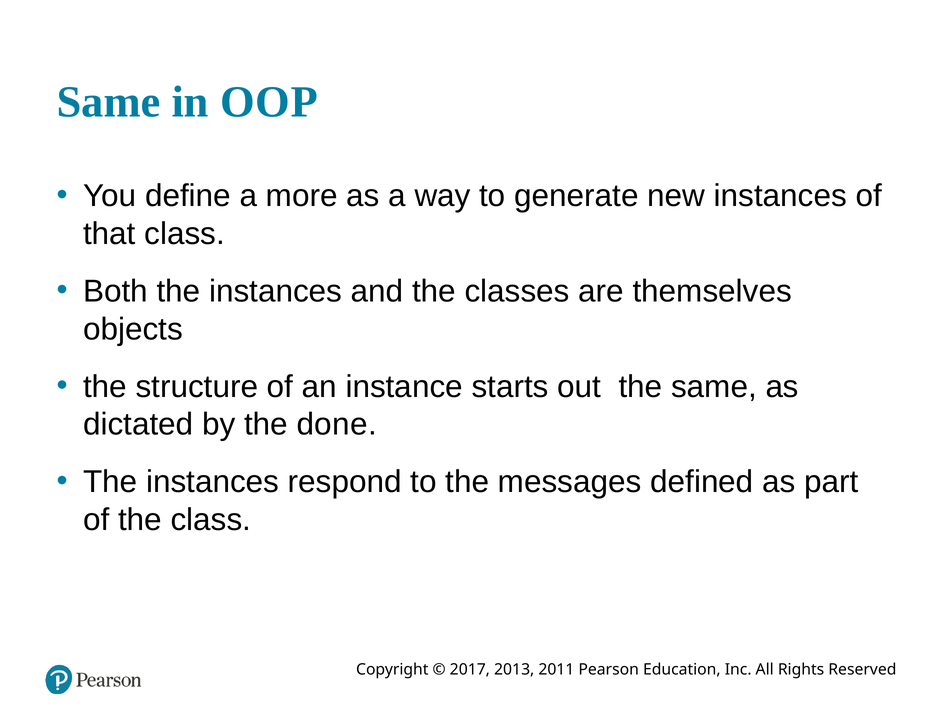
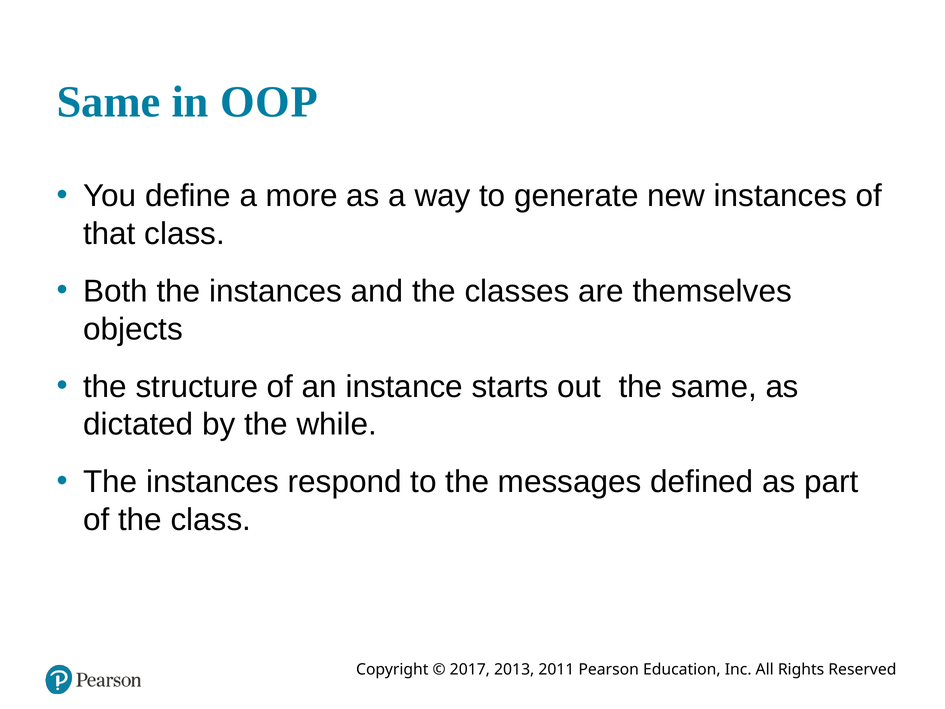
done: done -> while (337, 424)
